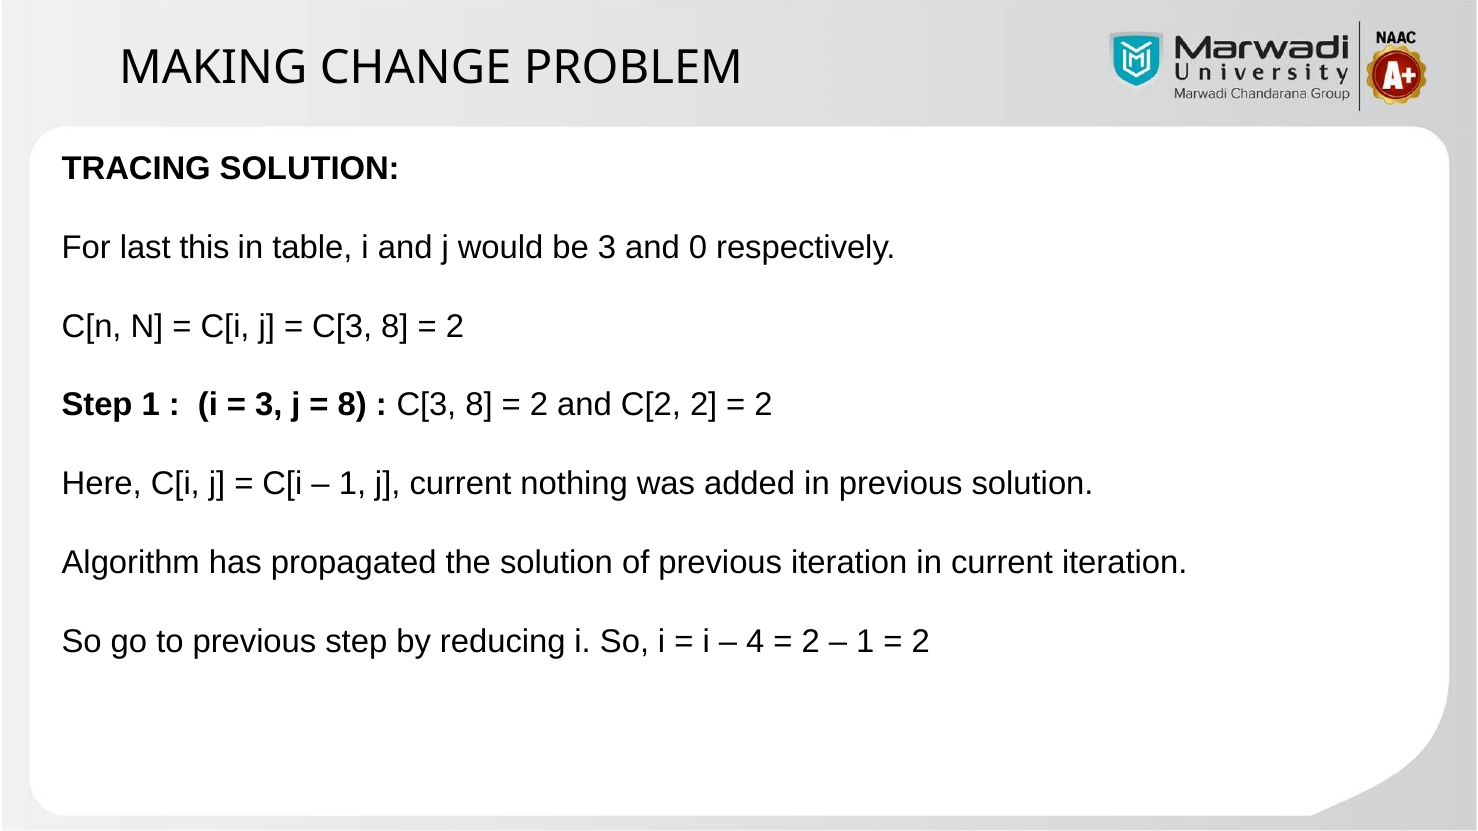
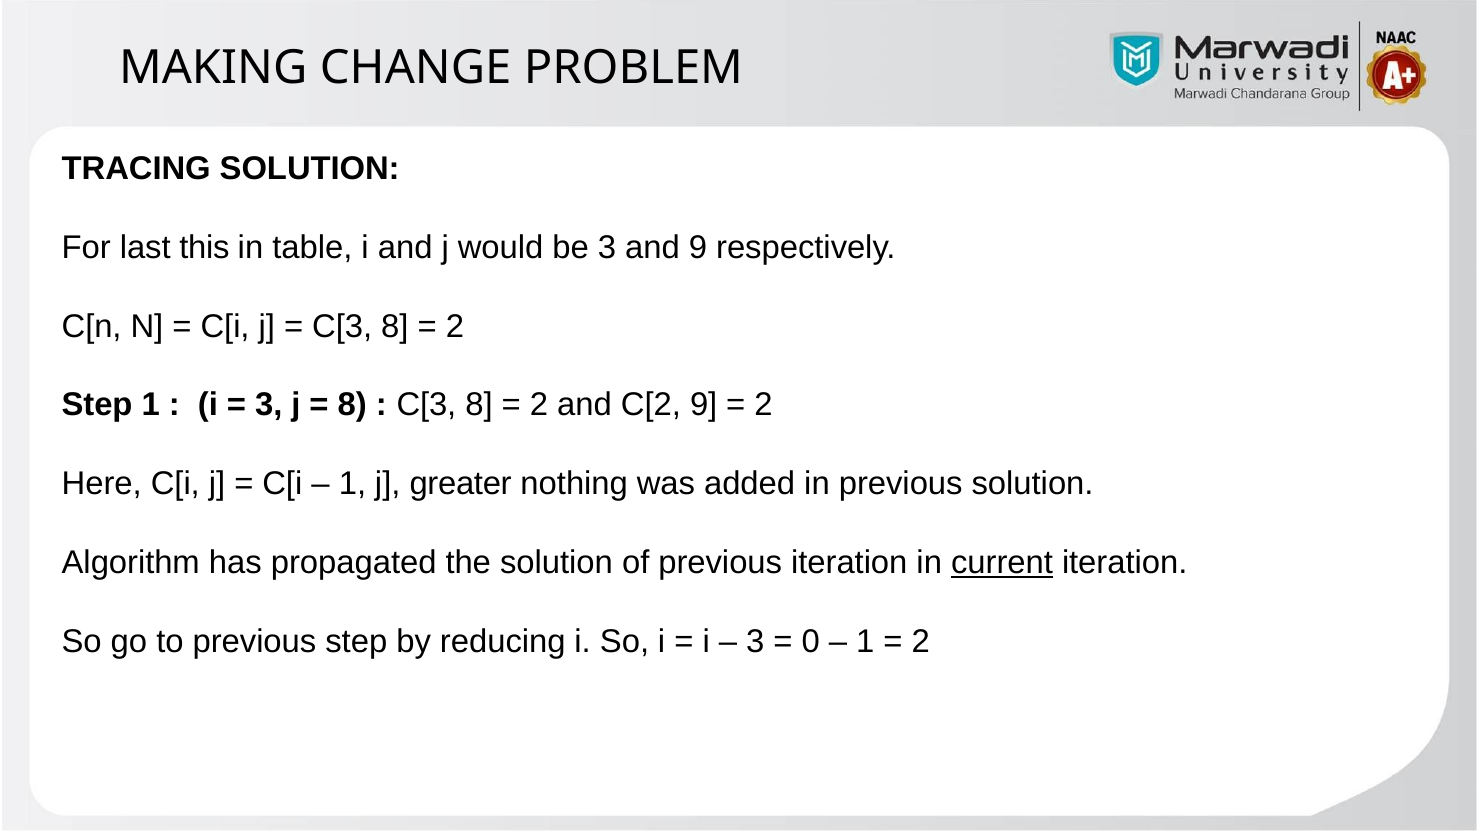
and 0: 0 -> 9 (698, 248)
C[2 2: 2 -> 9 (704, 405)
j current: current -> greater (461, 484)
current underline: none -> present (1002, 563)
4: 4 -> 3 (755, 642)
2: 2 -> 0 (811, 642)
